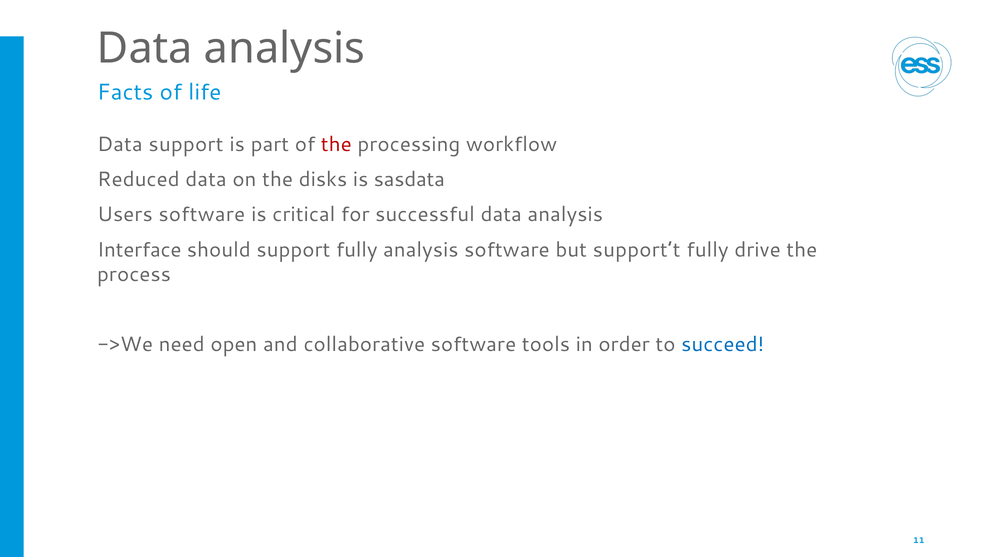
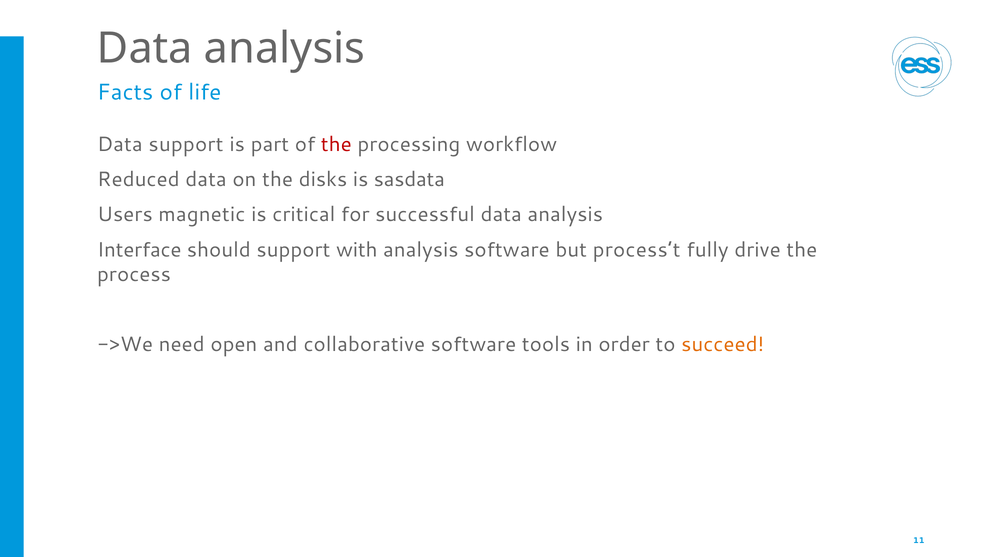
Users software: software -> magnetic (202, 215)
support fully: fully -> with (357, 250)
support’t: support’t -> process’t (637, 250)
succeed colour: blue -> orange (723, 345)
